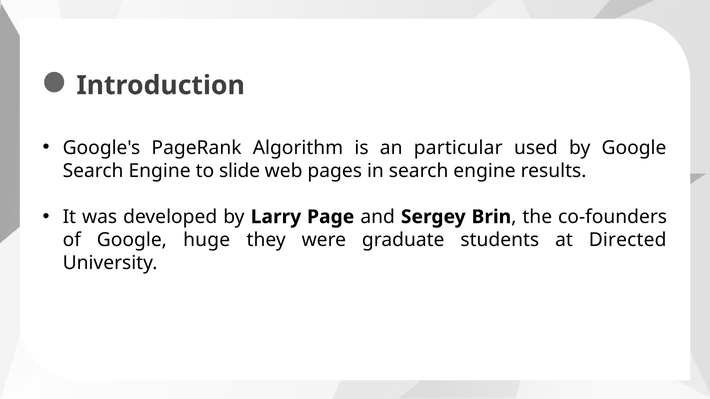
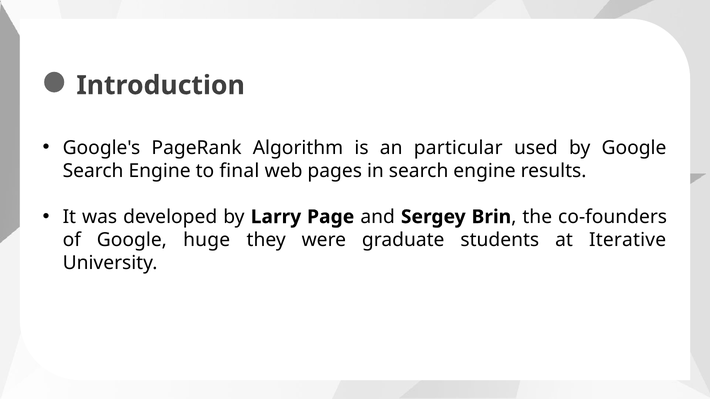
slide: slide -> final (239, 171)
Directed: Directed -> Iterative (628, 240)
